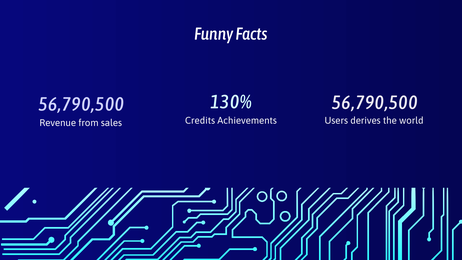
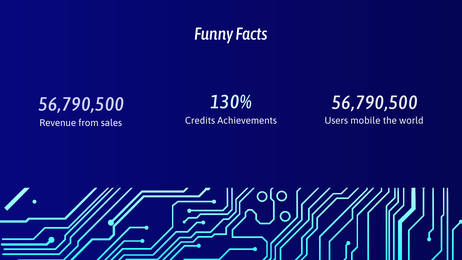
derives: derives -> mobile (365, 121)
